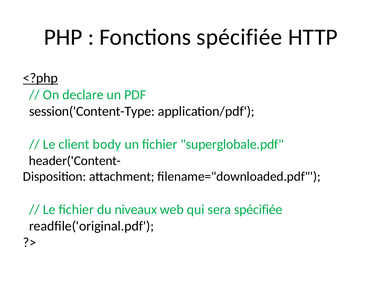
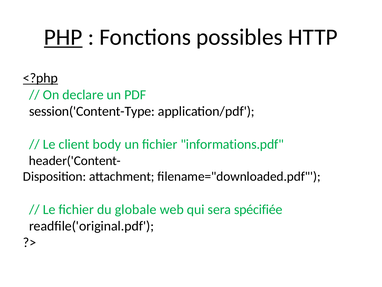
PHP underline: none -> present (63, 37)
Fonctions spécifiée: spécifiée -> possibles (239, 37)
superglobale.pdf: superglobale.pdf -> informations.pdf (232, 144)
niveaux: niveaux -> globale (136, 209)
